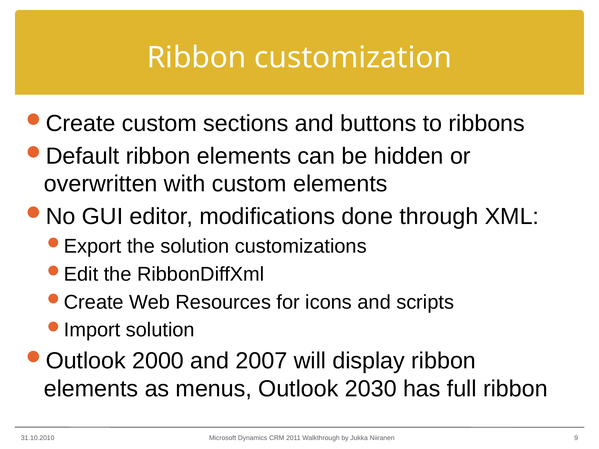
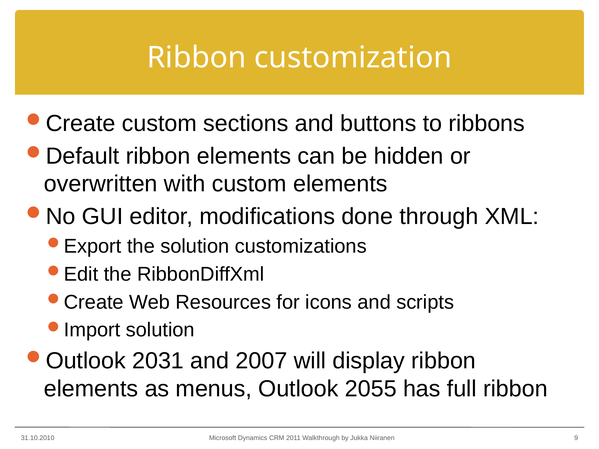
2000: 2000 -> 2031 (158, 361)
2030: 2030 -> 2055 (371, 389)
